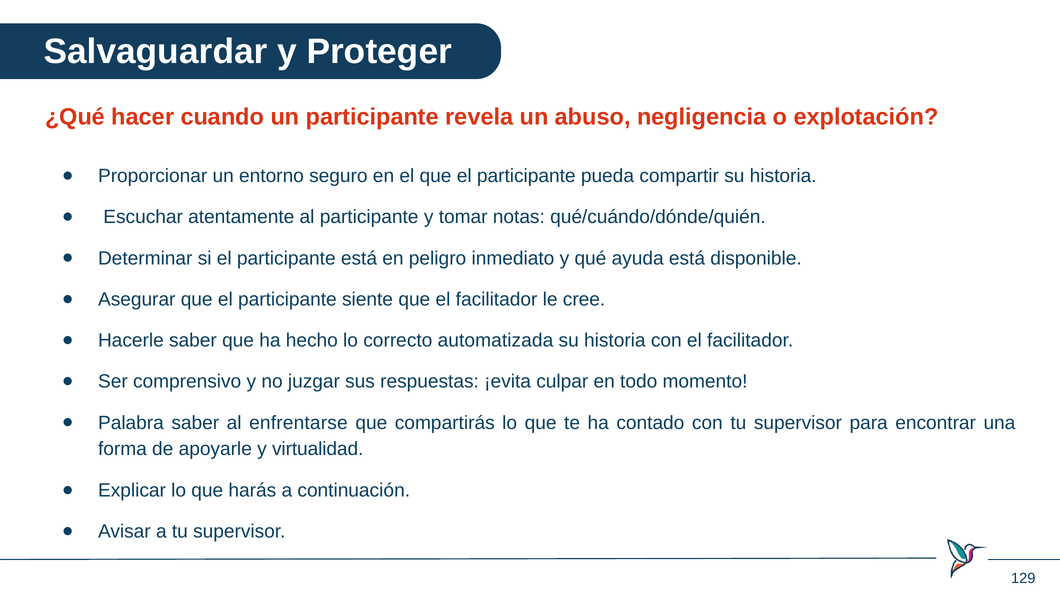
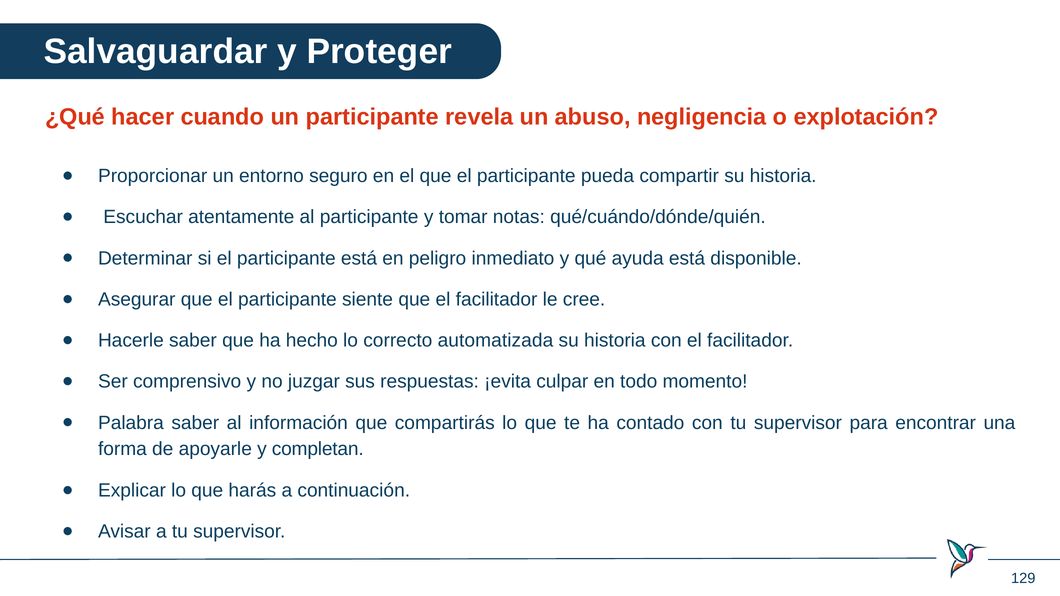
enfrentarse: enfrentarse -> información (299, 423)
virtualidad: virtualidad -> completan (318, 449)
